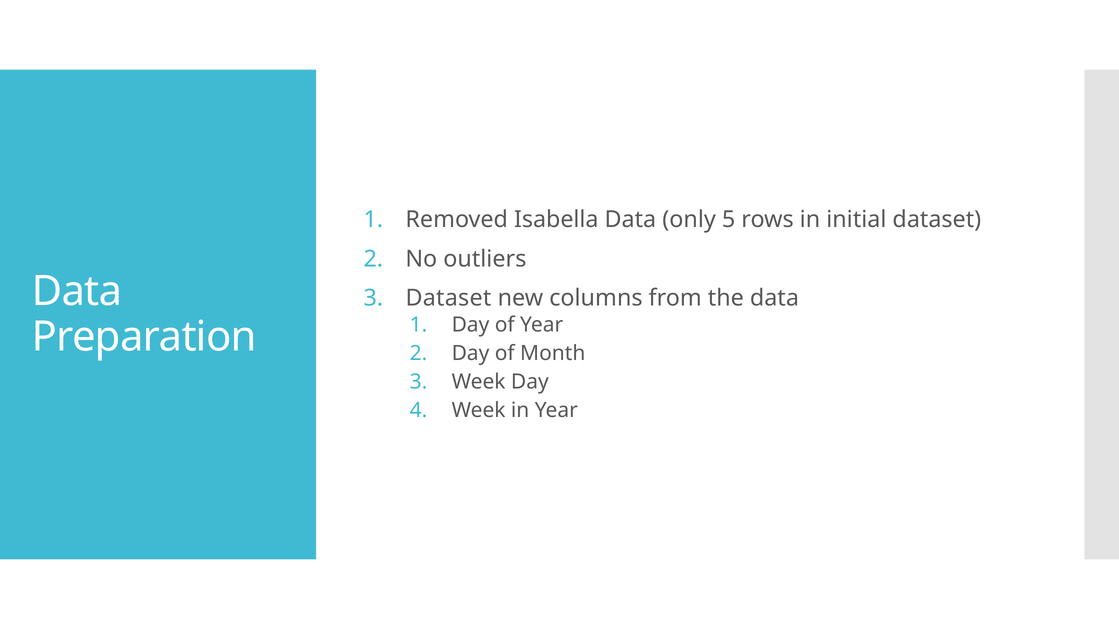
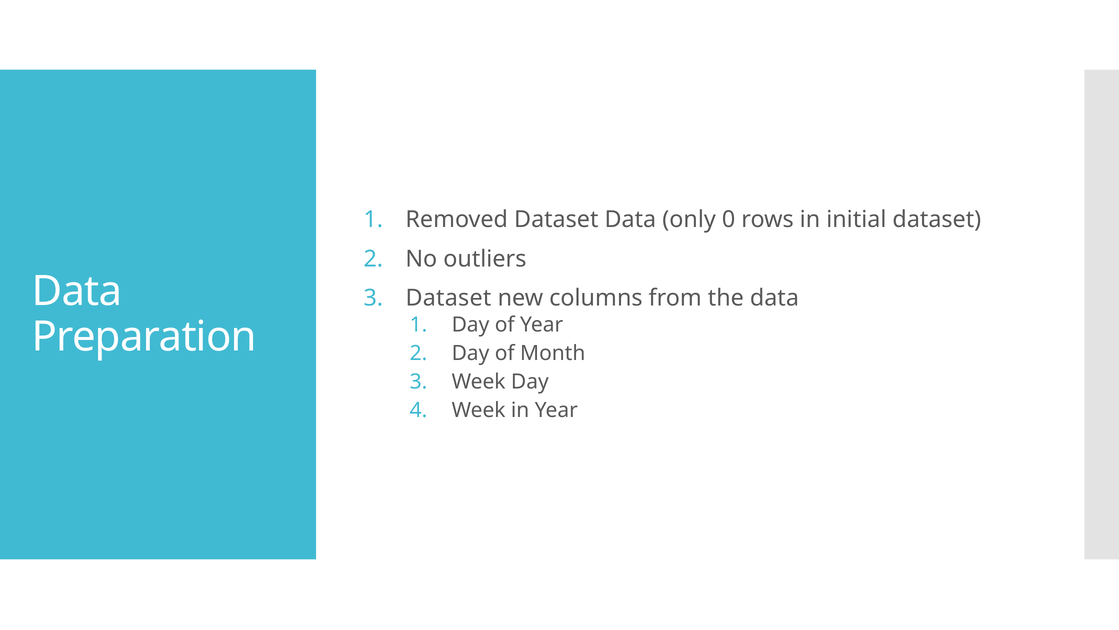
Removed Isabella: Isabella -> Dataset (556, 219)
5: 5 -> 0 (729, 219)
